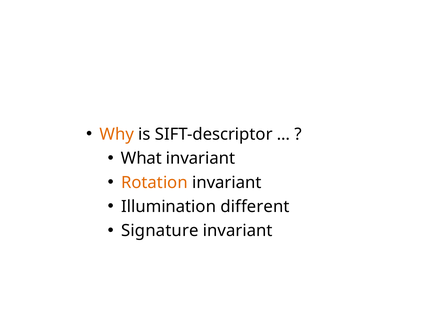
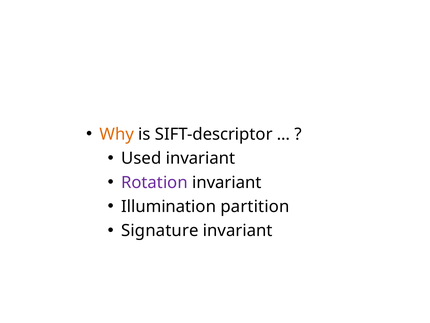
What: What -> Used (141, 158)
Rotation colour: orange -> purple (154, 182)
different: different -> partition (255, 206)
